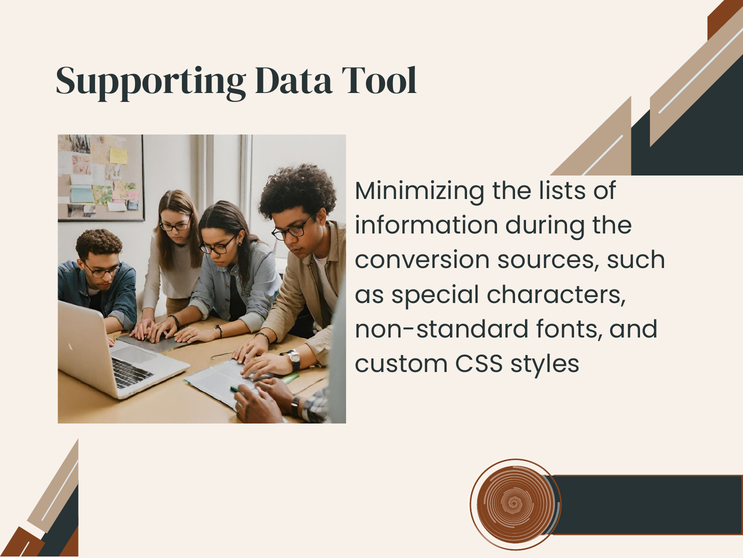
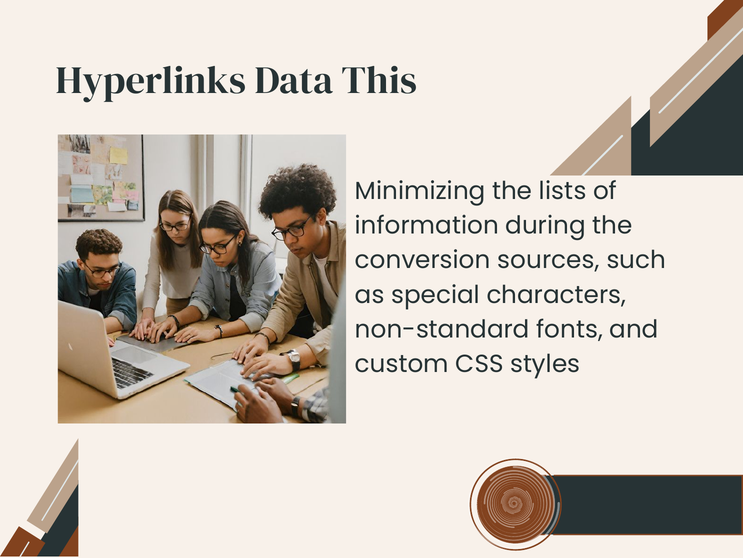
Supporting: Supporting -> Hyperlinks (151, 80)
Tool: Tool -> This (379, 80)
